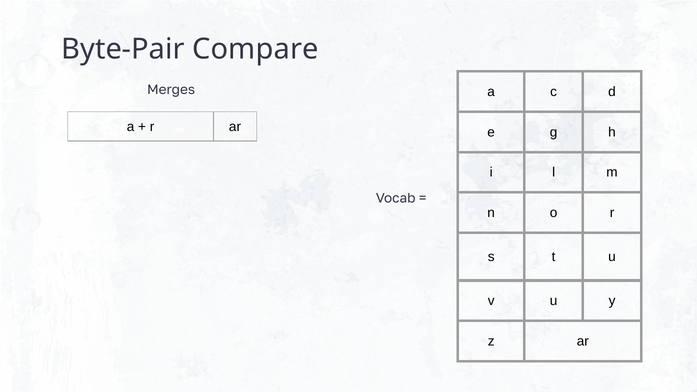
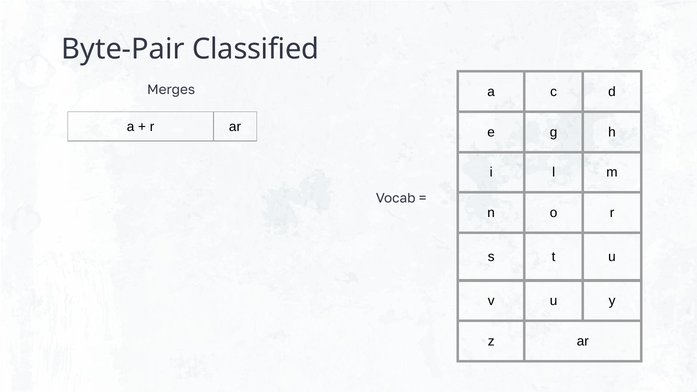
Compare: Compare -> Classified (256, 49)
